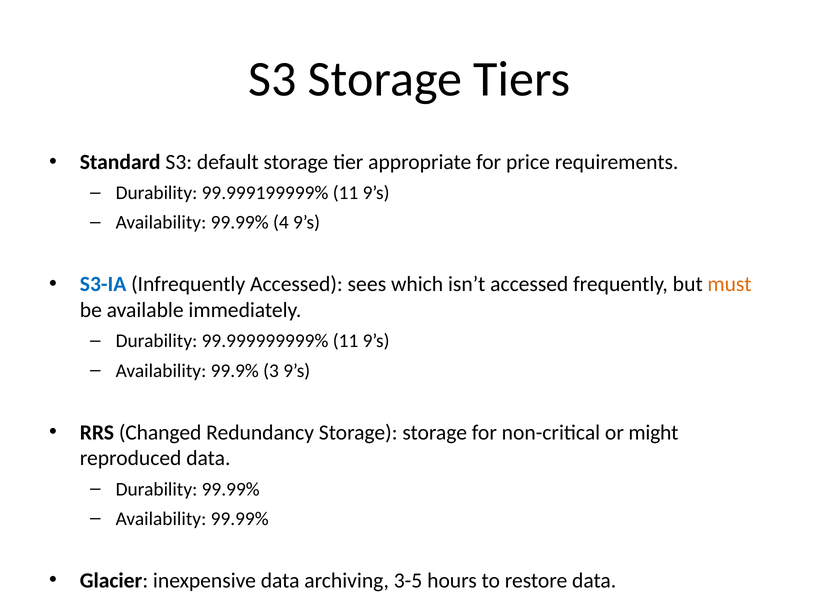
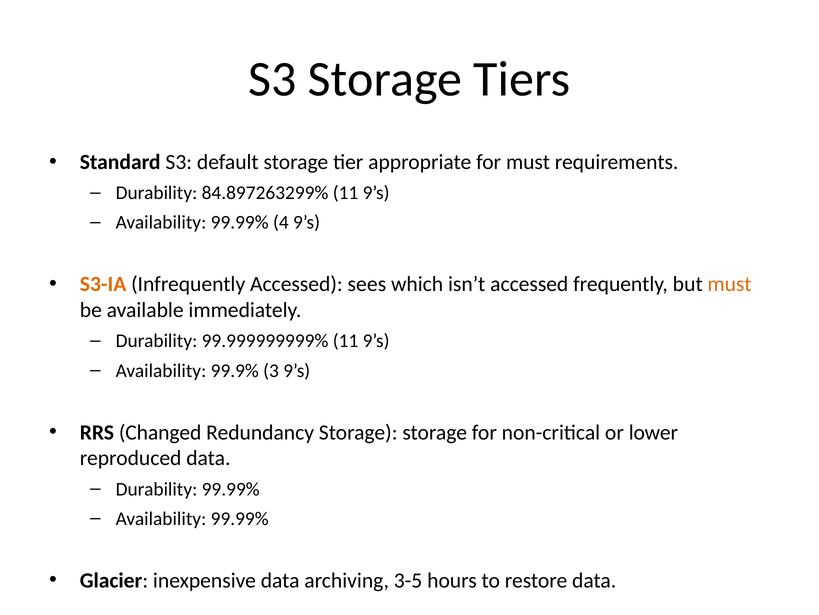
for price: price -> must (528, 162)
99.999199999%: 99.999199999% -> 84.897263299% (265, 193)
S3-IA colour: blue -> orange (103, 284)
might: might -> lower (653, 432)
